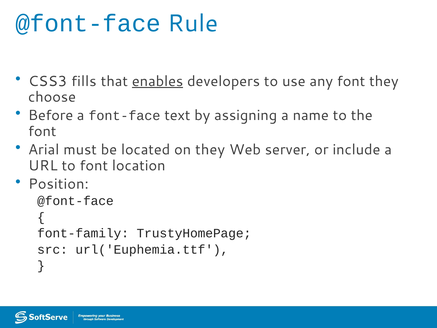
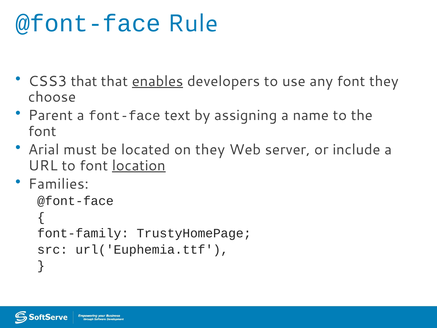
CSS3 fills: fills -> that (84, 81)
Before: Before -> Parent (50, 115)
location underline: none -> present (139, 165)
Position: Position -> Families (58, 184)
